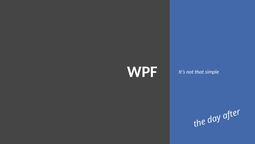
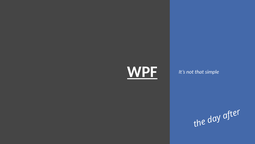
WPF underline: none -> present (142, 72)
